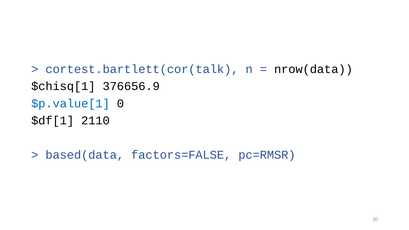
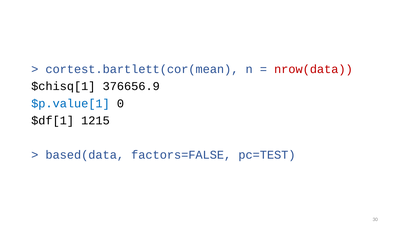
cortest.bartlett(cor(talk: cortest.bartlett(cor(talk -> cortest.bartlett(cor(mean (142, 69)
nrow(data colour: black -> red (313, 69)
2110: 2110 -> 1215 (95, 121)
pc=RMSR: pc=RMSR -> pc=TEST (267, 155)
